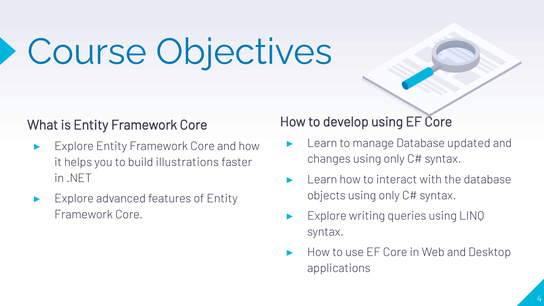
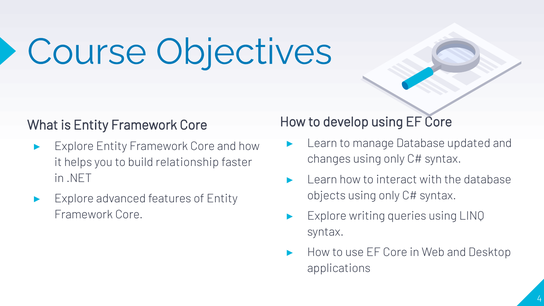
illustrations: illustrations -> relationship (187, 162)
